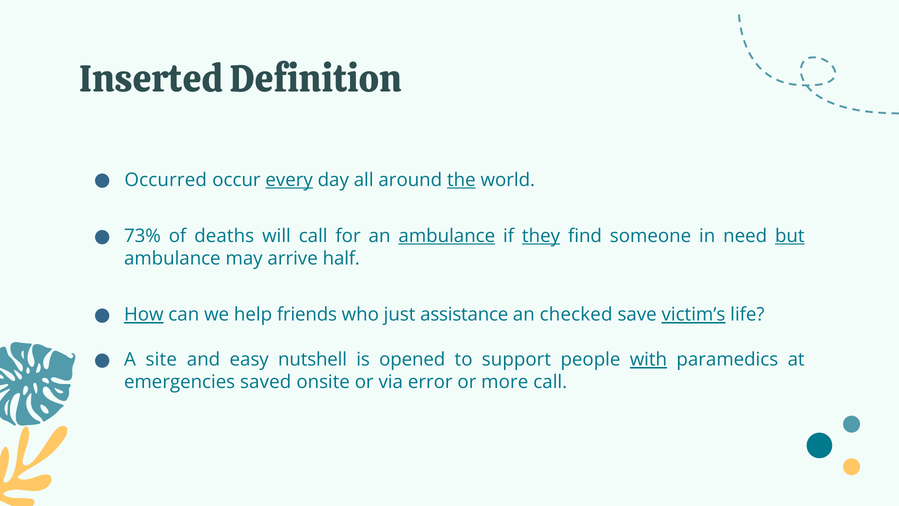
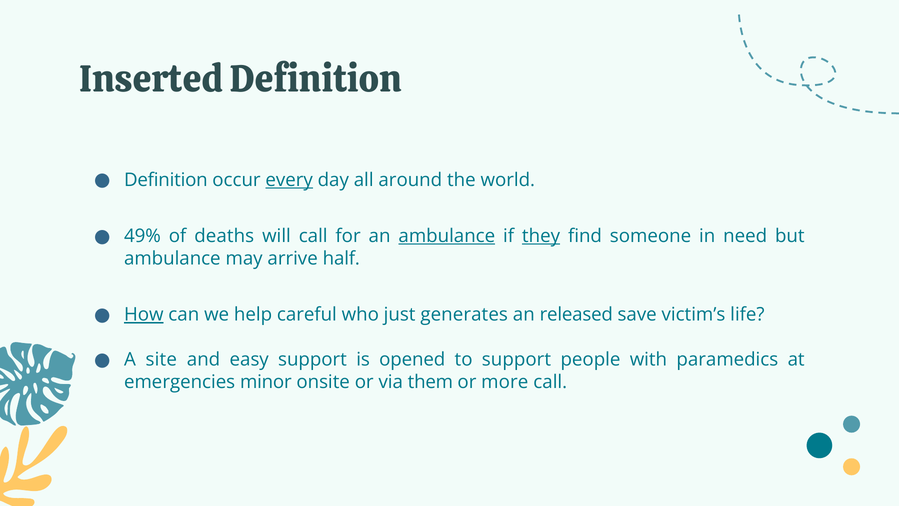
Occurred: Occurred -> Definition (166, 180)
the underline: present -> none (461, 180)
73%: 73% -> 49% (142, 236)
but underline: present -> none (790, 236)
friends: friends -> careful (307, 315)
assistance: assistance -> generates (464, 315)
checked: checked -> released (576, 315)
victim’s underline: present -> none (693, 315)
easy nutshell: nutshell -> support (312, 360)
with underline: present -> none (648, 360)
saved: saved -> minor (266, 382)
error: error -> them (430, 382)
